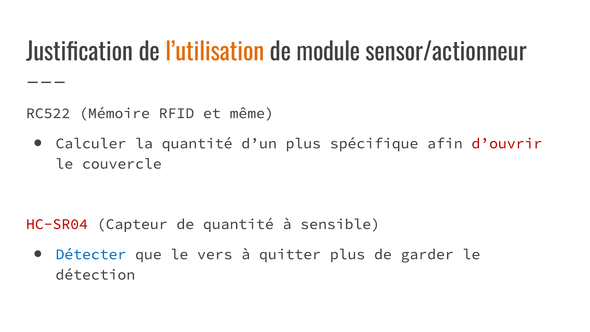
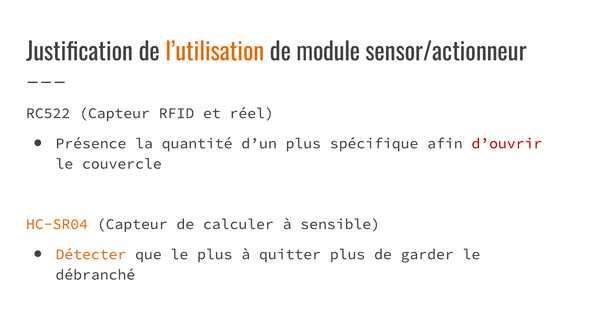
RC522 Mémoire: Mémoire -> Capteur (115, 113)
même: même -> réel (252, 113)
Calculer: Calculer -> Présence (91, 143)
HC-SR04 colour: red -> orange (57, 224)
de quantité: quantité -> calculer (238, 224)
Détecter colour: blue -> orange (91, 254)
le vers: vers -> plus (215, 254)
détection: détection -> débranché (95, 275)
